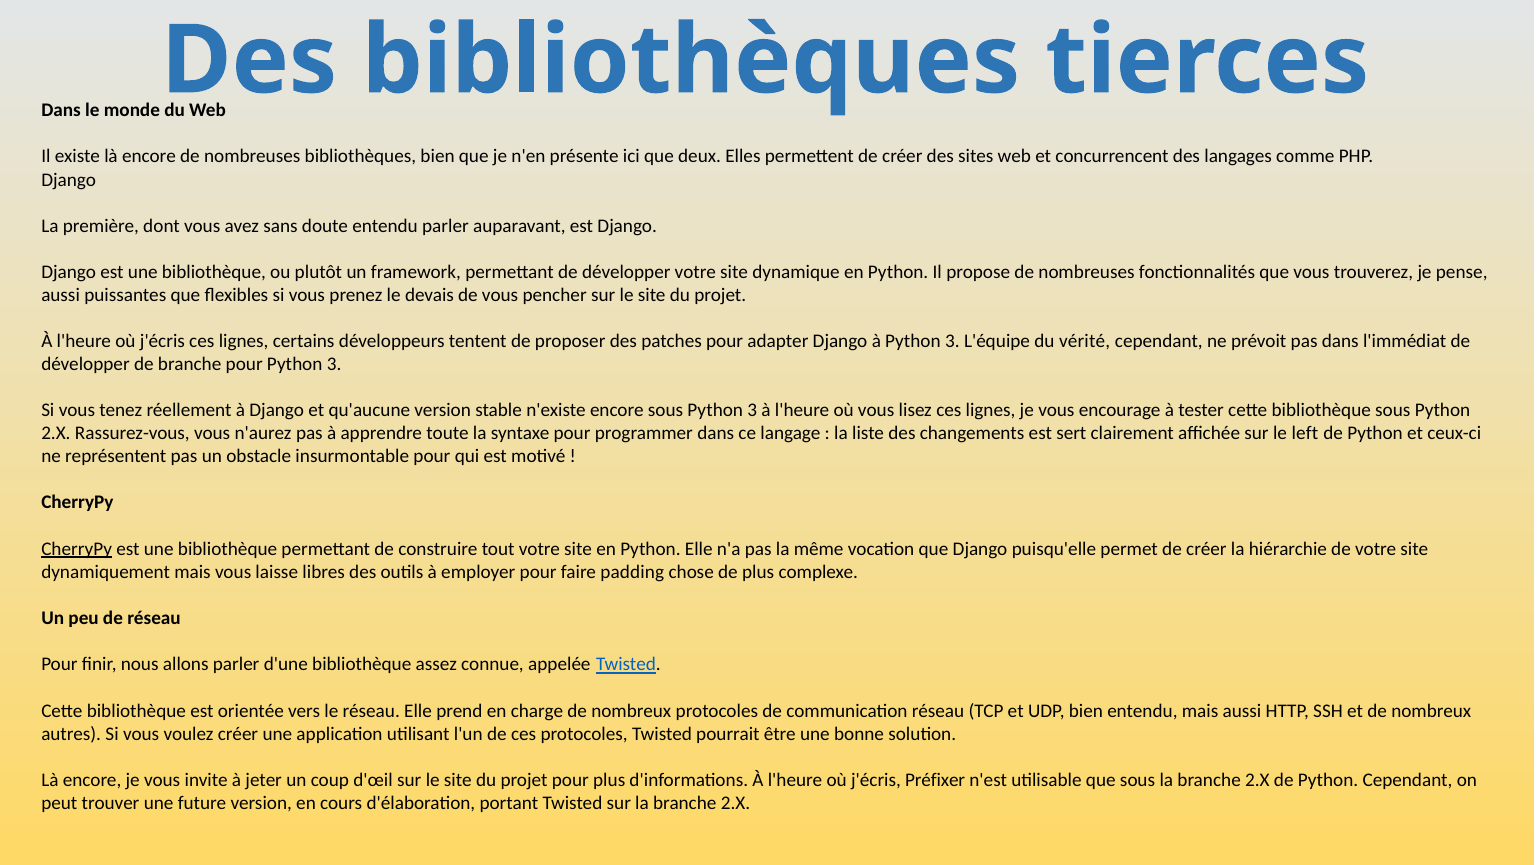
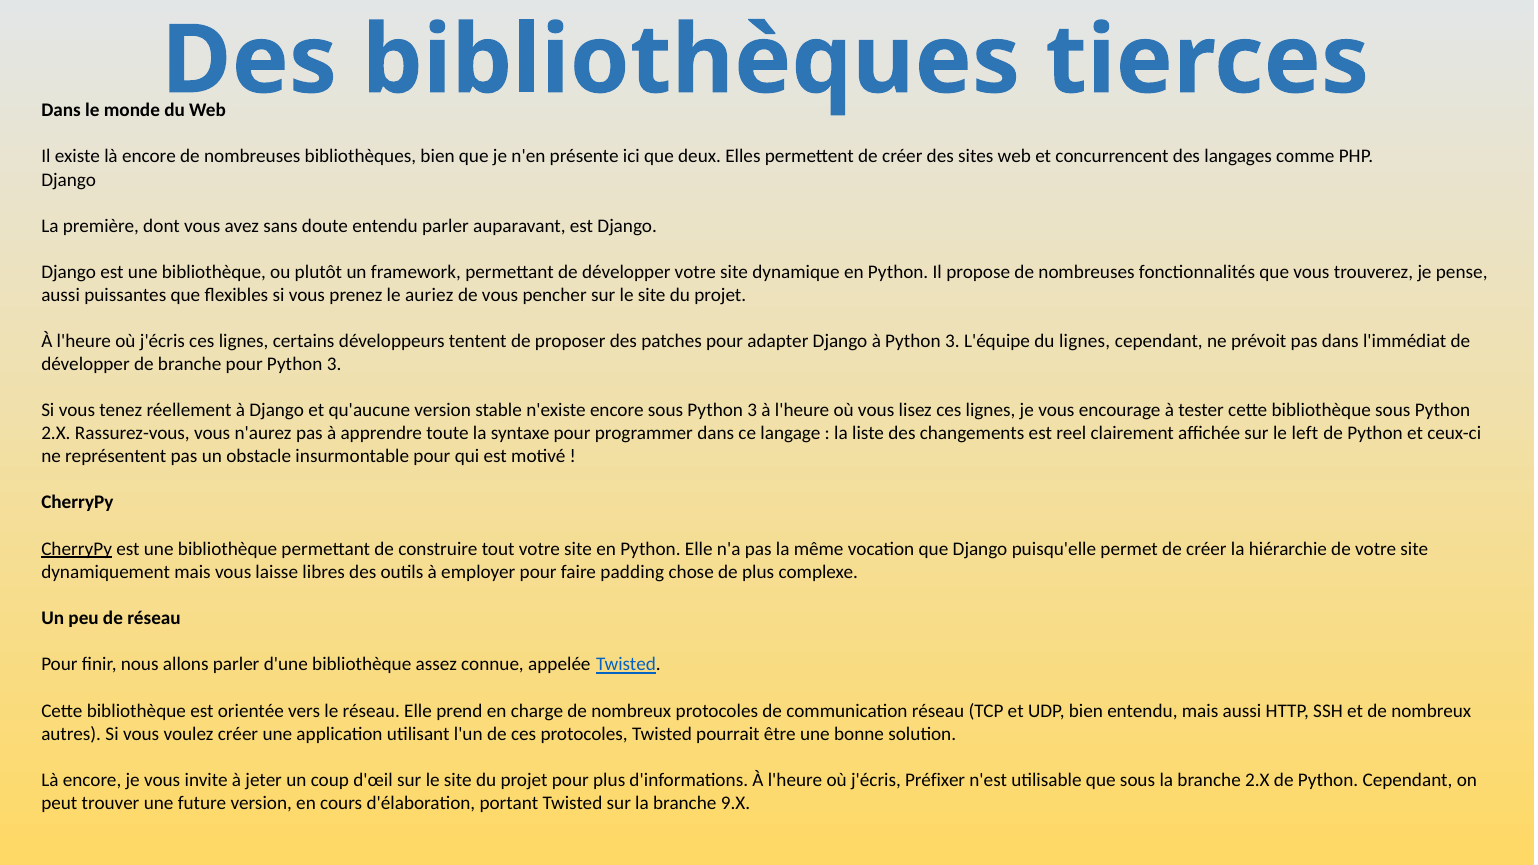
devais: devais -> auriez (429, 295)
du vérité: vérité -> lignes (1085, 341)
sert: sert -> reel (1071, 433)
sur la branche 2.X: 2.X -> 9.X (735, 803)
